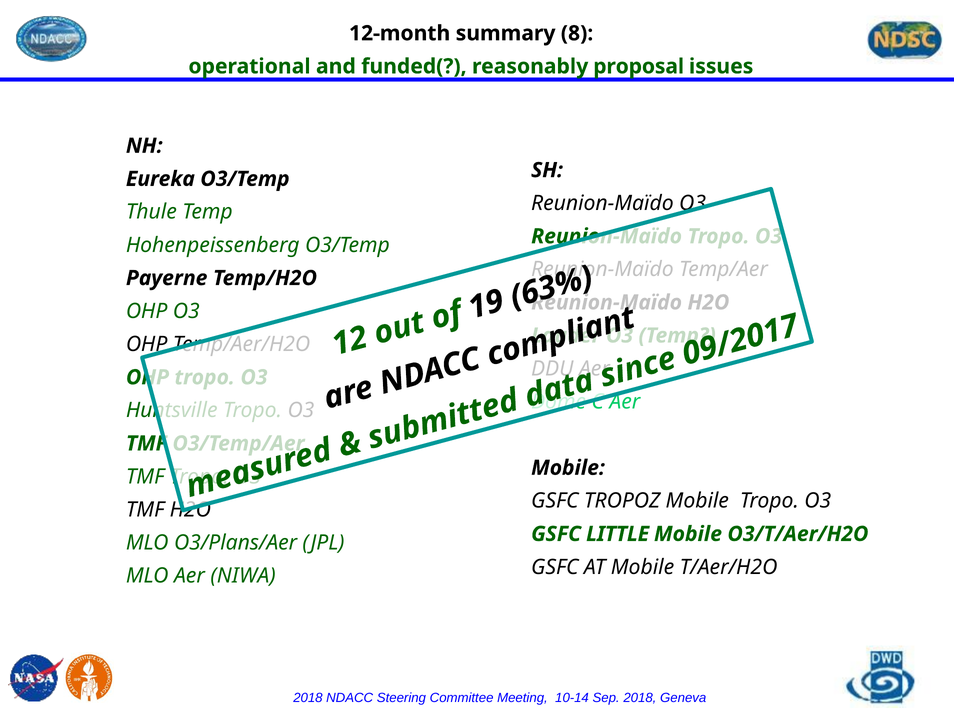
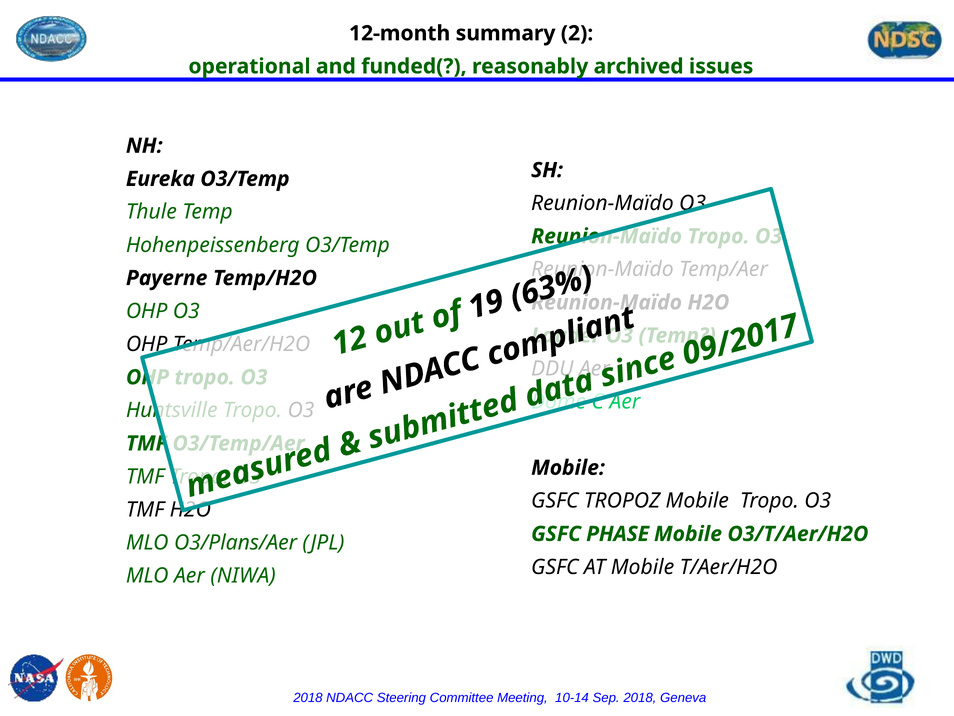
summary 8: 8 -> 2 (577, 33)
proposal: proposal -> archived (639, 66)
LITTLE: LITTLE -> PHASE (618, 534)
